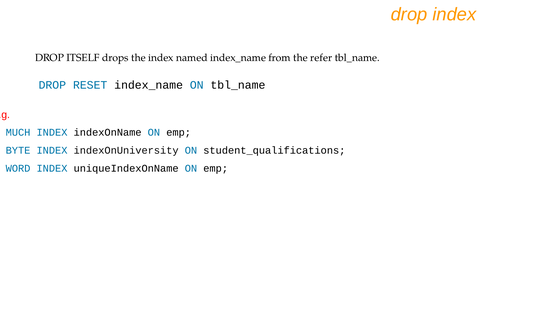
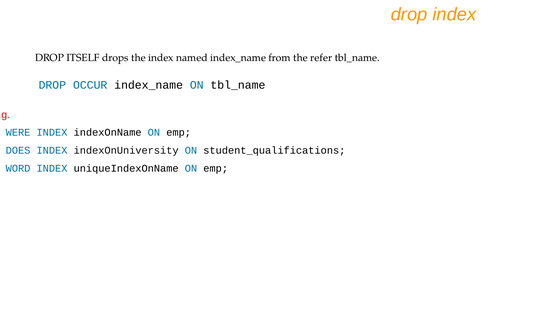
RESET: RESET -> OCCUR (90, 85)
MUCH: MUCH -> WERE (18, 133)
BYTE: BYTE -> DOES (18, 150)
